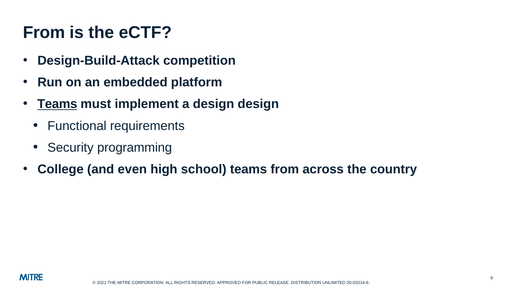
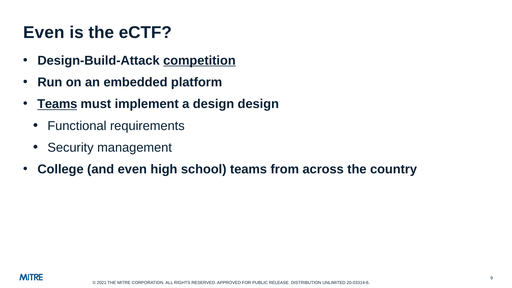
From: From -> Even (44, 32)
competition underline: none -> present (199, 61)
programming: programming -> management (135, 148)
